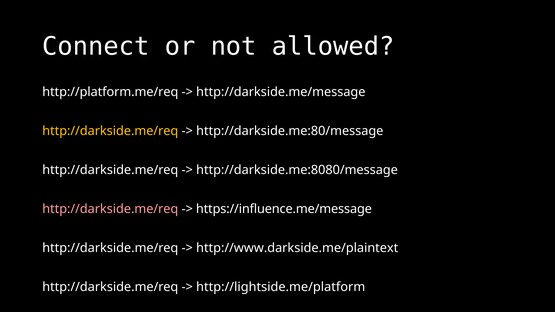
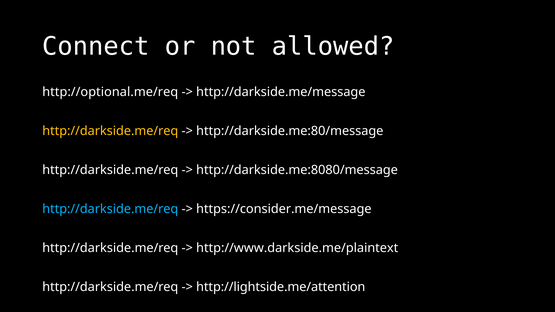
http://platform.me/req: http://platform.me/req -> http://optional.me/req (110, 92)
http://darkside.me/req colour: pink -> light blue (110, 209)
https://influence.me/message: https://influence.me/message -> https://consider.me/message (284, 209)
http://lightside.me/platform: http://lightside.me/platform -> http://lightside.me/attention (281, 287)
